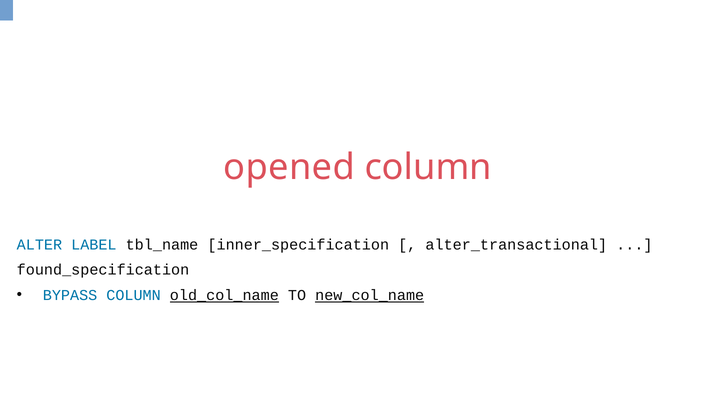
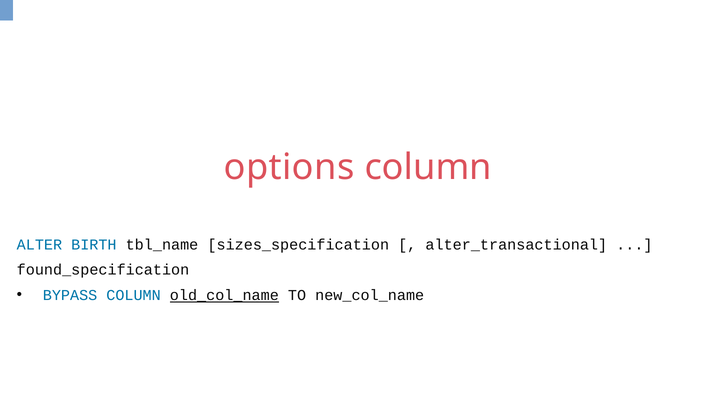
opened: opened -> options (289, 167)
LABEL: LABEL -> BIRTH (94, 244)
inner_specification: inner_specification -> sizes_specification (298, 244)
new_col_name underline: present -> none (370, 295)
